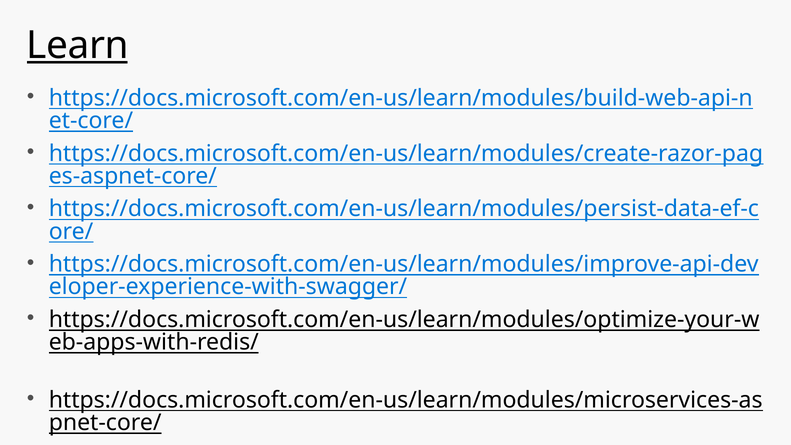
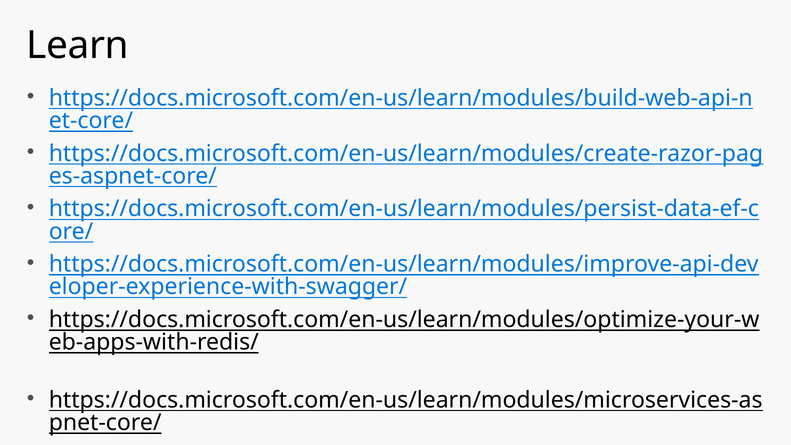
Learn underline: present -> none (77, 45)
